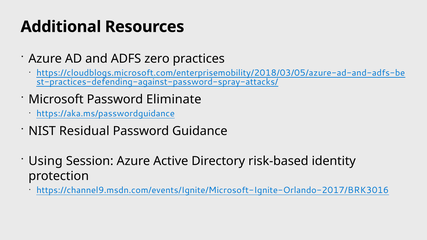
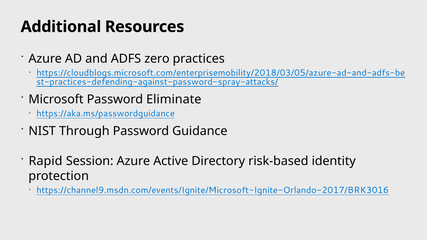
Residual: Residual -> Through (84, 131)
Using: Using -> Rapid (46, 161)
